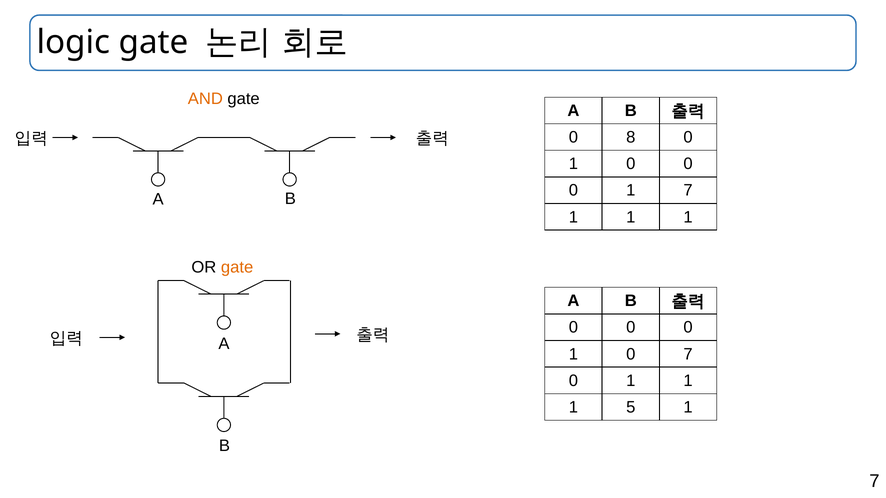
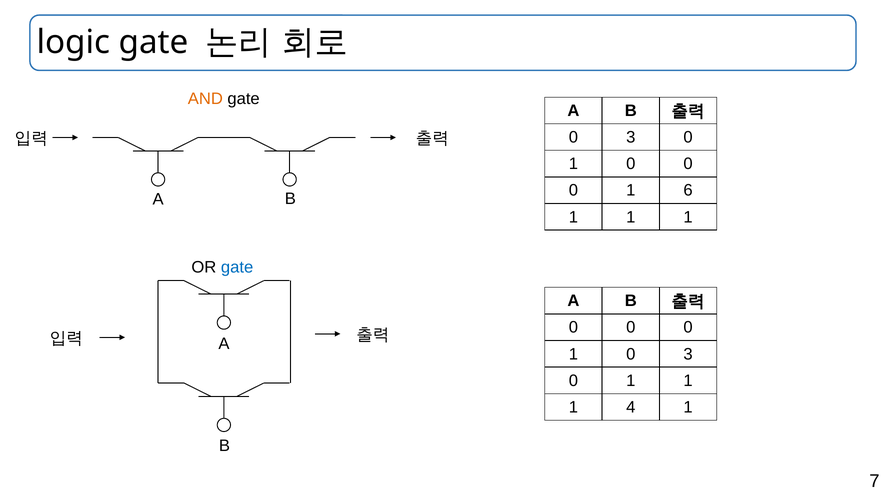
8: 8 -> 3 (631, 137)
1 7: 7 -> 6 (688, 191)
gate colour: orange -> blue (237, 267)
1 0 7: 7 -> 3 (688, 354)
5: 5 -> 4 (631, 408)
